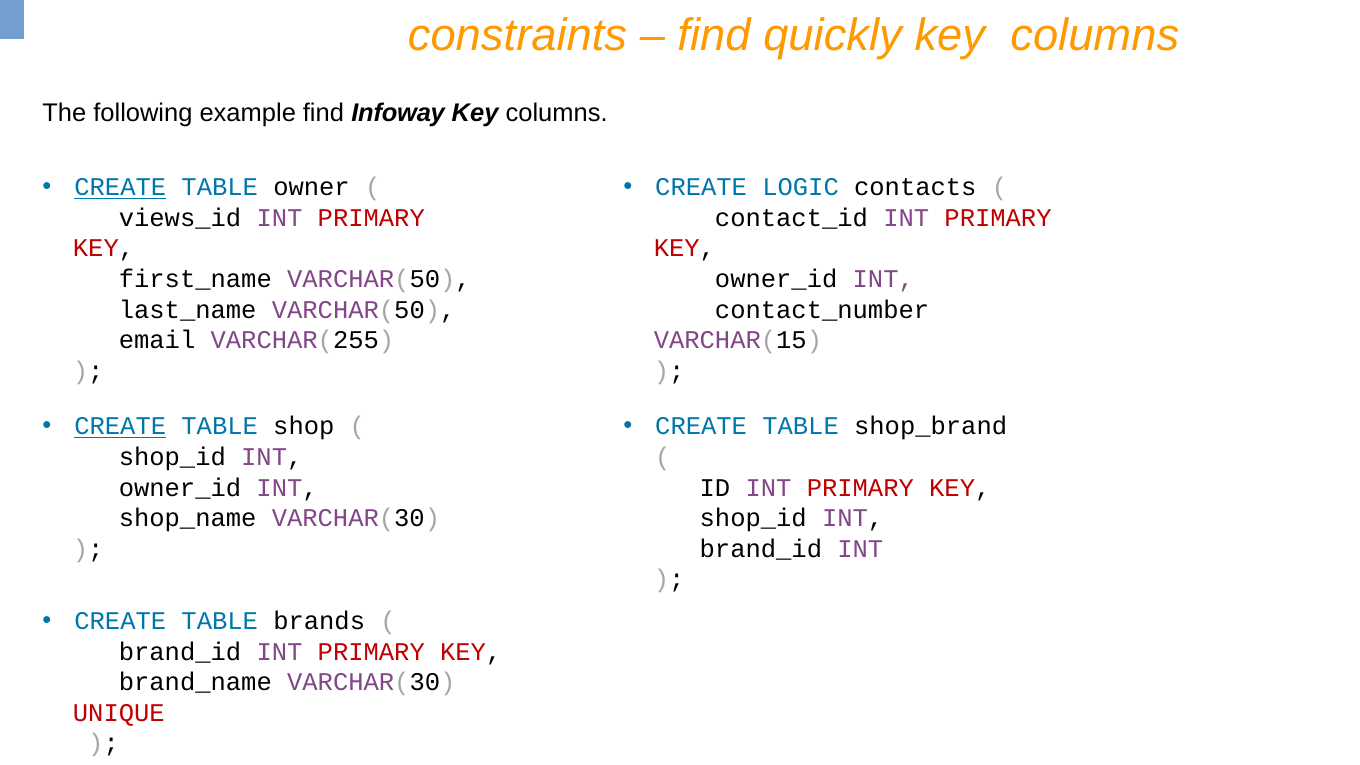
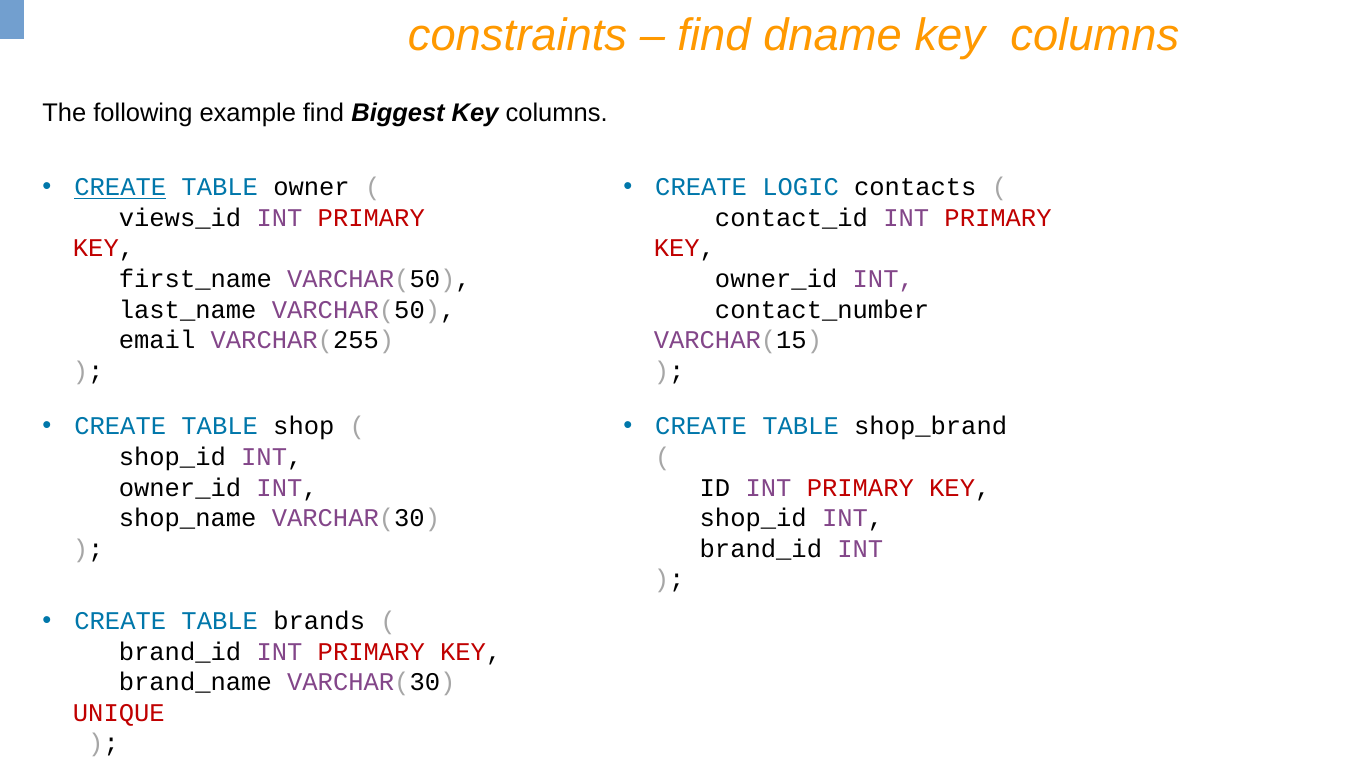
quickly: quickly -> dname (833, 35)
Infoway: Infoway -> Biggest (398, 113)
CREATE underline: present -> none (120, 426)
